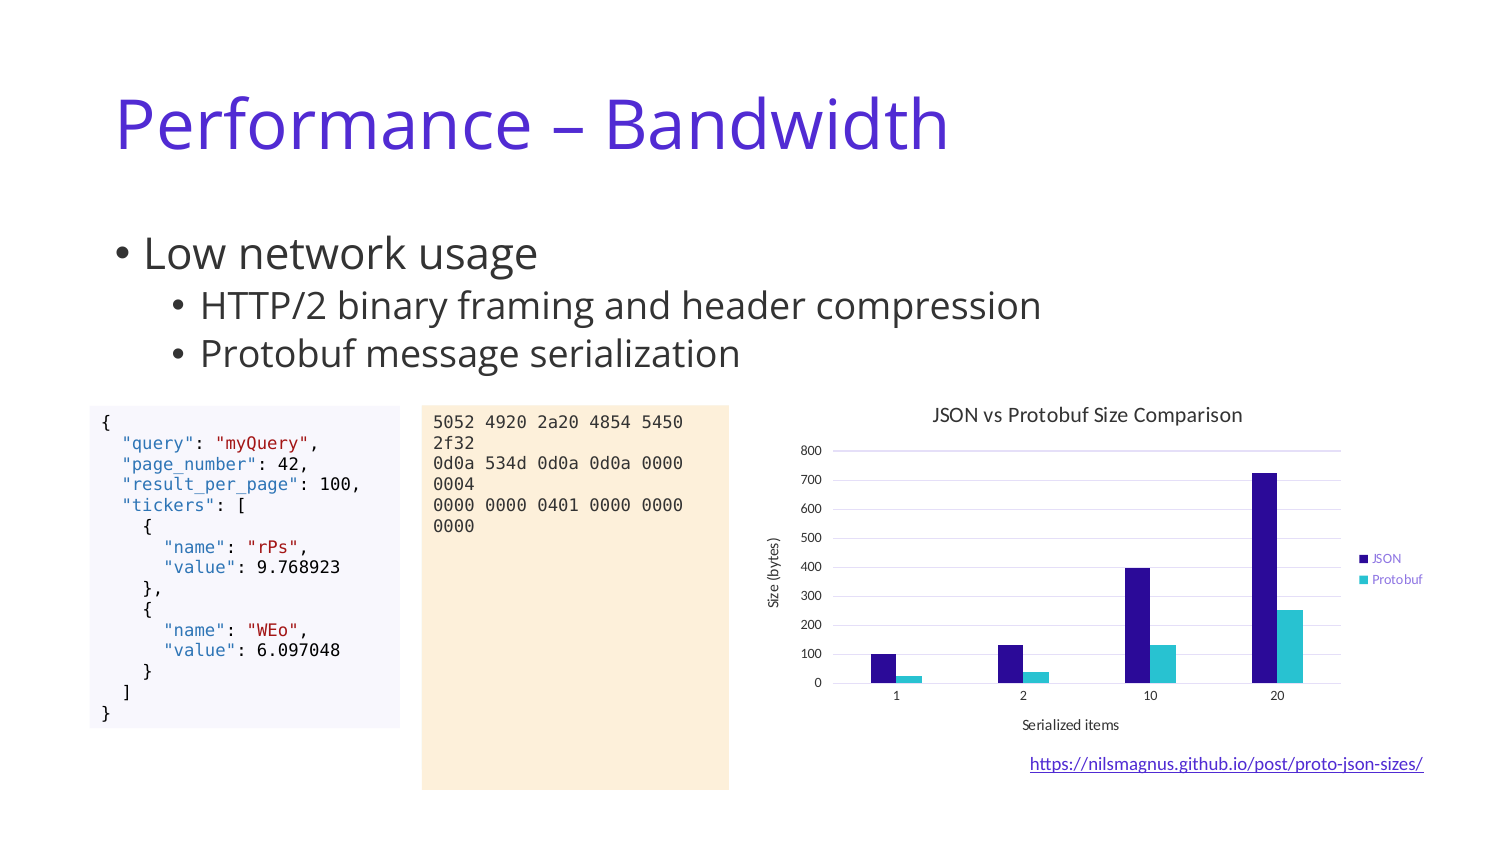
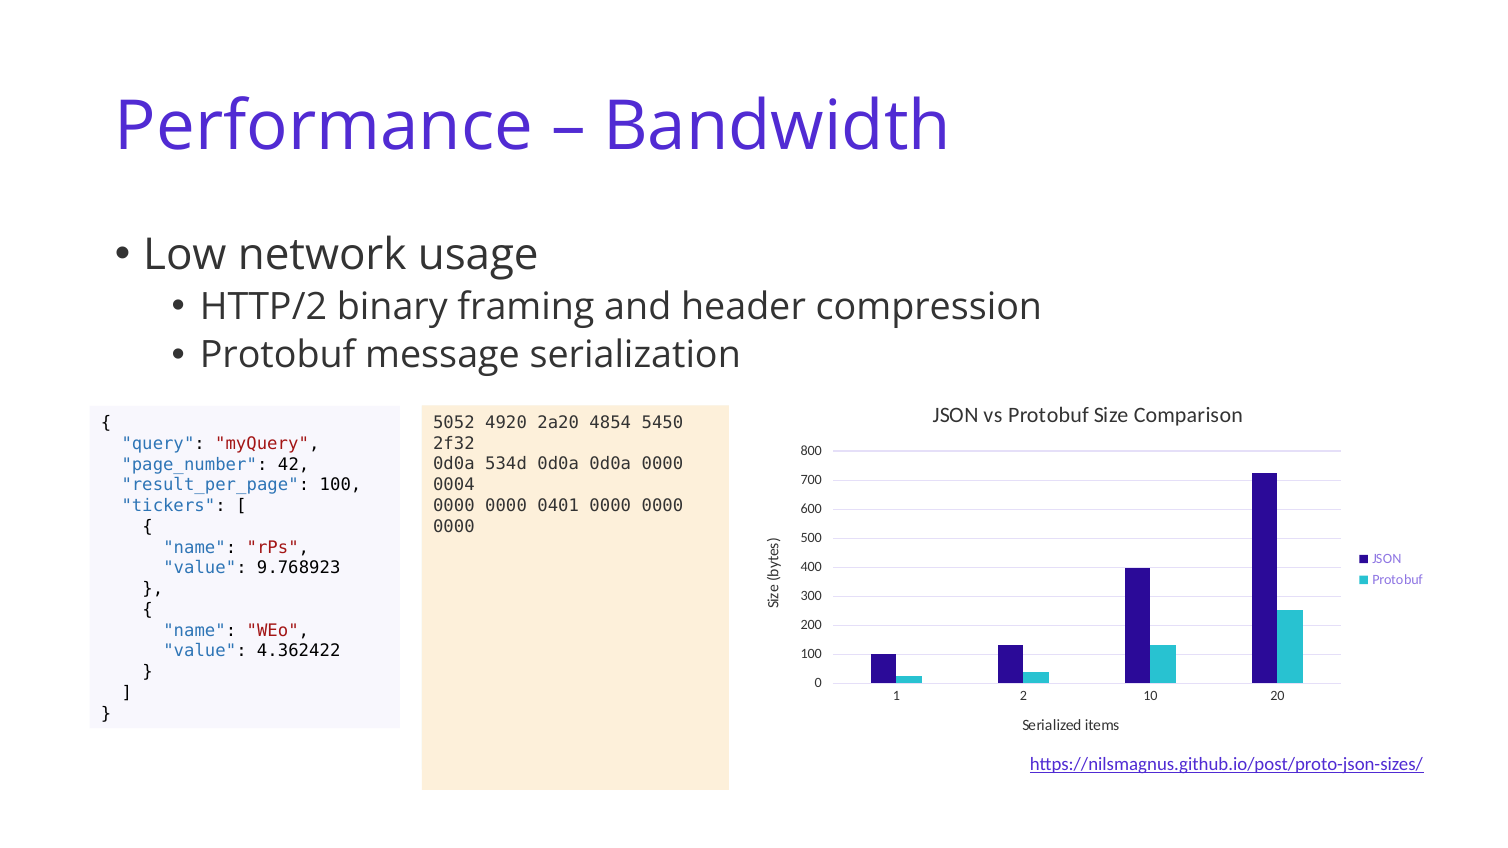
6.097048: 6.097048 -> 4.362422 (299, 651)
